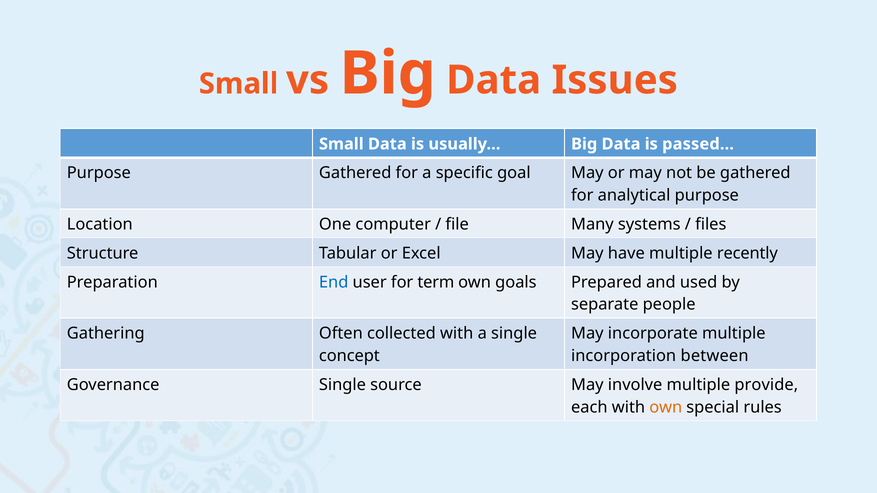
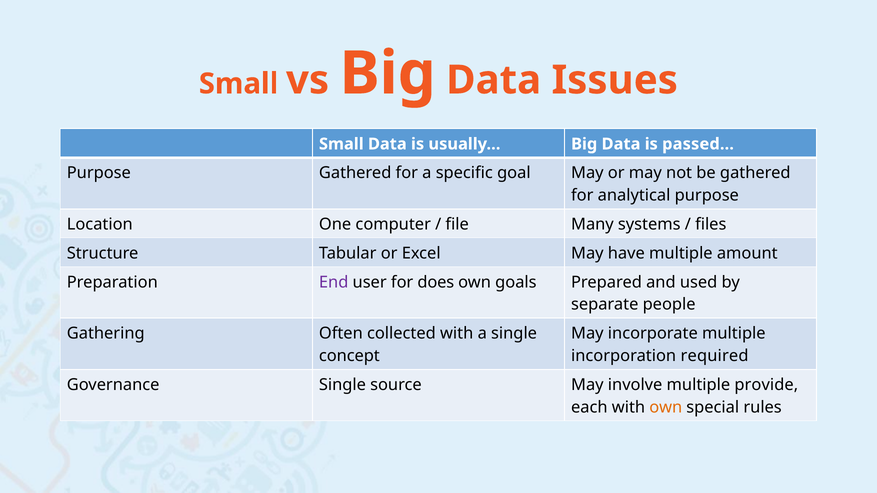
recently: recently -> amount (747, 253)
End colour: blue -> purple (334, 282)
term: term -> does (436, 282)
between: between -> required (715, 356)
